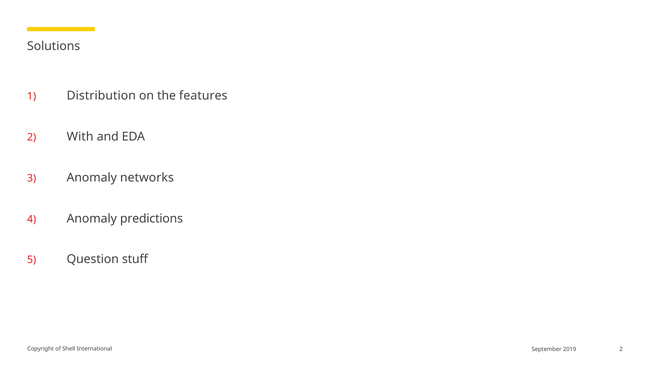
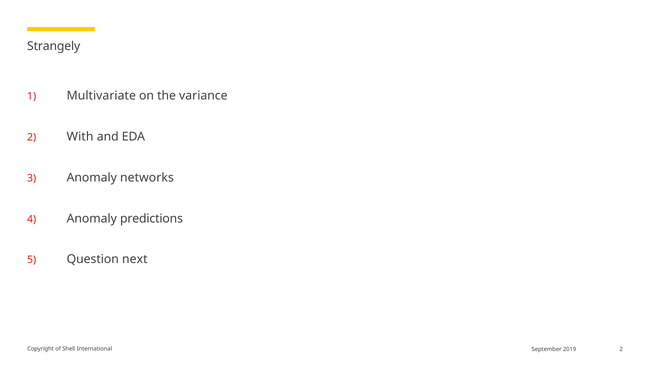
Solutions: Solutions -> Strangely (54, 46)
Distribution: Distribution -> Multivariate (101, 96)
features: features -> variance (203, 96)
stuff: stuff -> next (135, 259)
